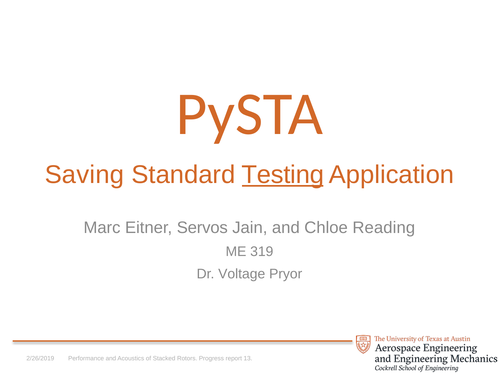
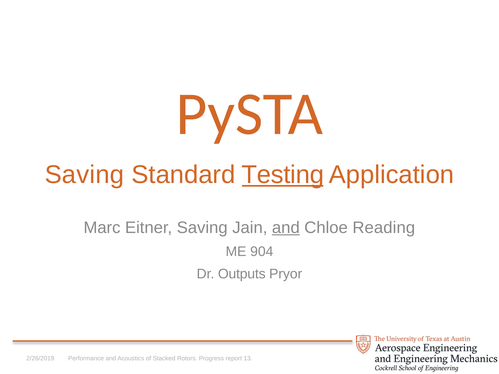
Eitner Servos: Servos -> Saving (202, 228)
and underline: none -> present (286, 228)
319: 319 -> 904 (262, 252)
Voltage: Voltage -> Outputs (242, 274)
